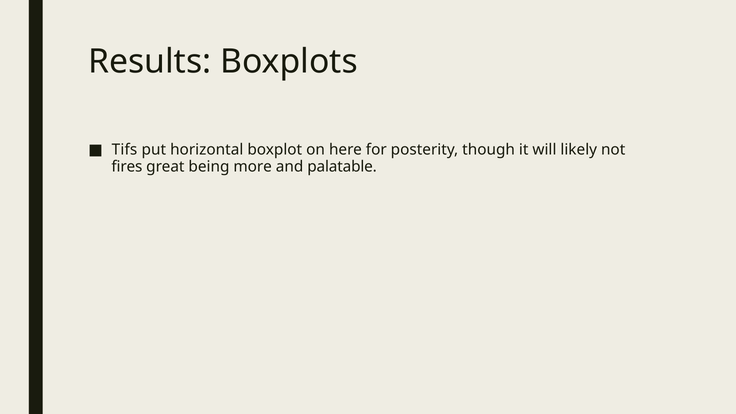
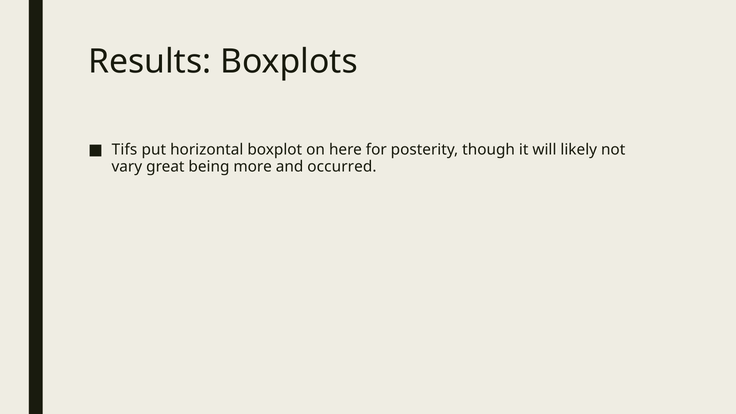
fires: fires -> vary (127, 167)
palatable: palatable -> occurred (342, 167)
